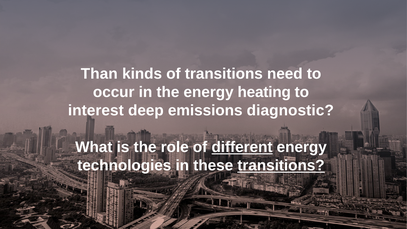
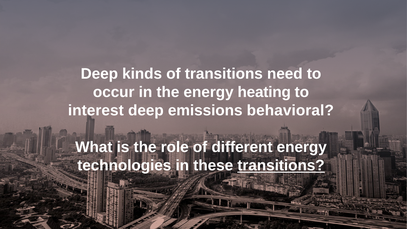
Than: Than -> Deep (99, 74)
diagnostic: diagnostic -> behavioral (290, 111)
different underline: present -> none (242, 147)
